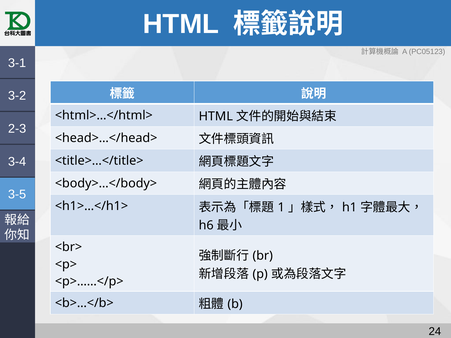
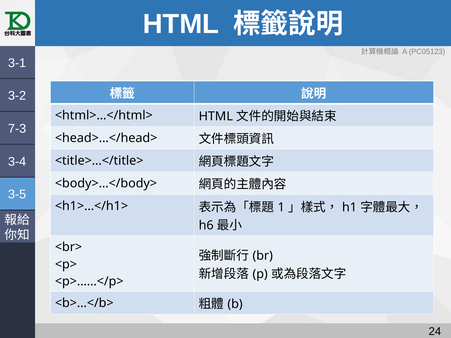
2-3: 2-3 -> 7-3 (17, 129)
